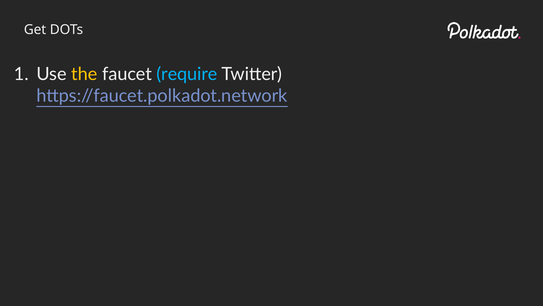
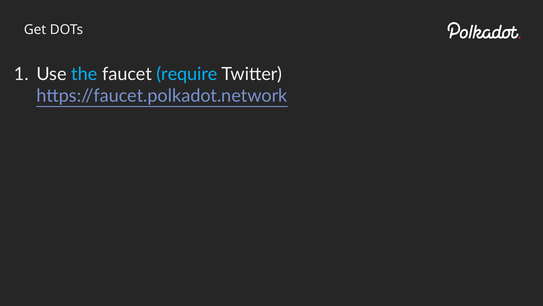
the colour: yellow -> light blue (84, 74)
